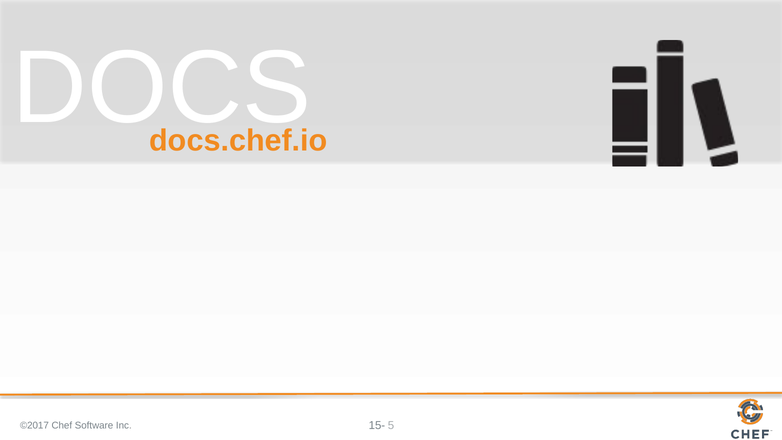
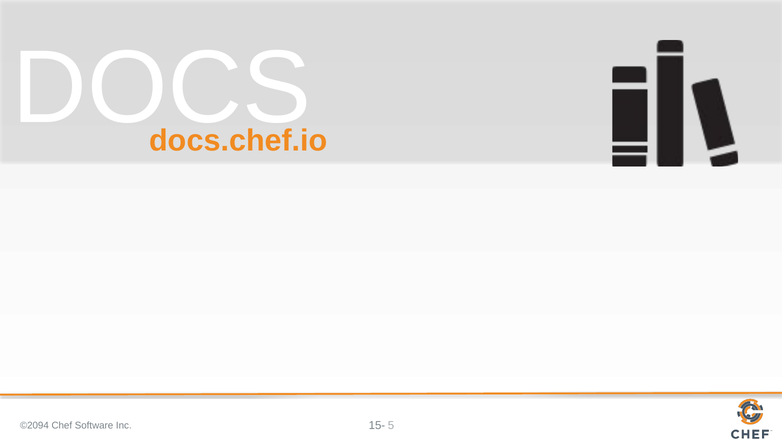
©2017: ©2017 -> ©2094 (34, 426)
